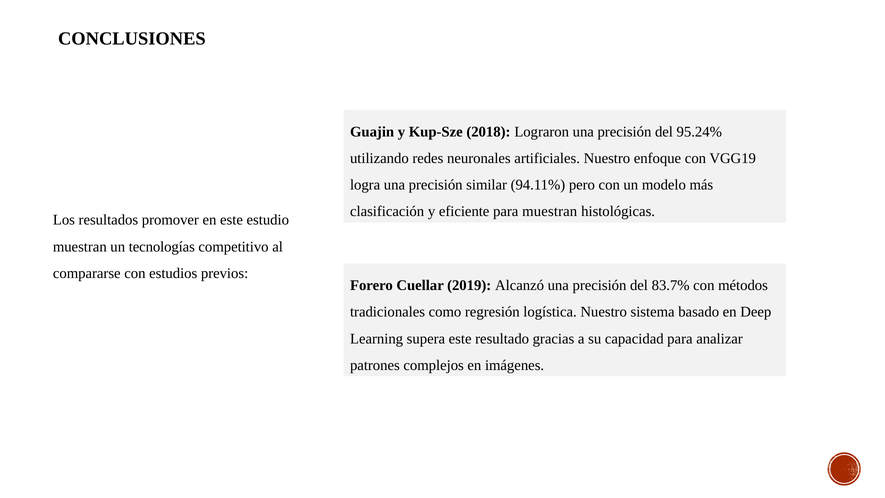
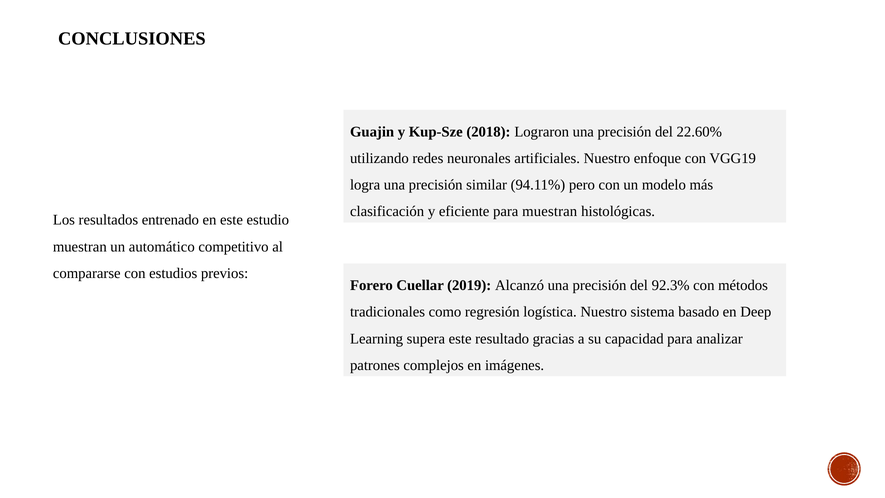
95.24%: 95.24% -> 22.60% (699, 132)
promover: promover -> entrenado (170, 220)
tecnologías: tecnologías -> automático (162, 247)
83.7%: 83.7% -> 92.3% (671, 285)
